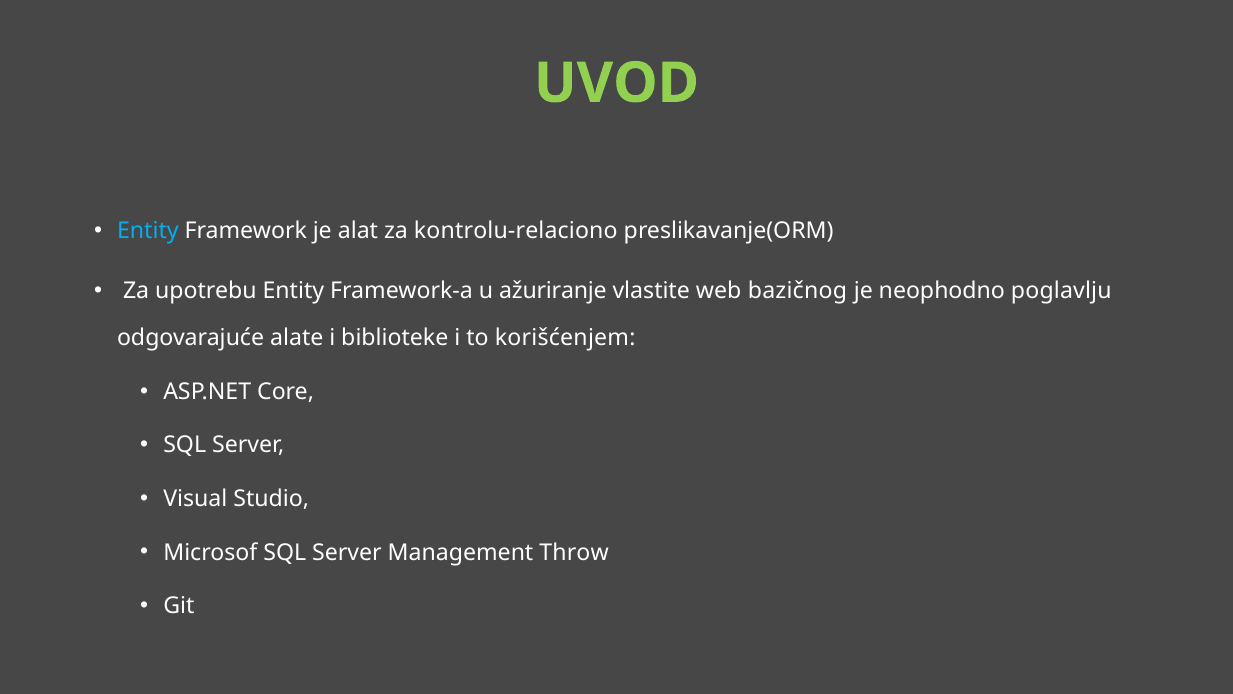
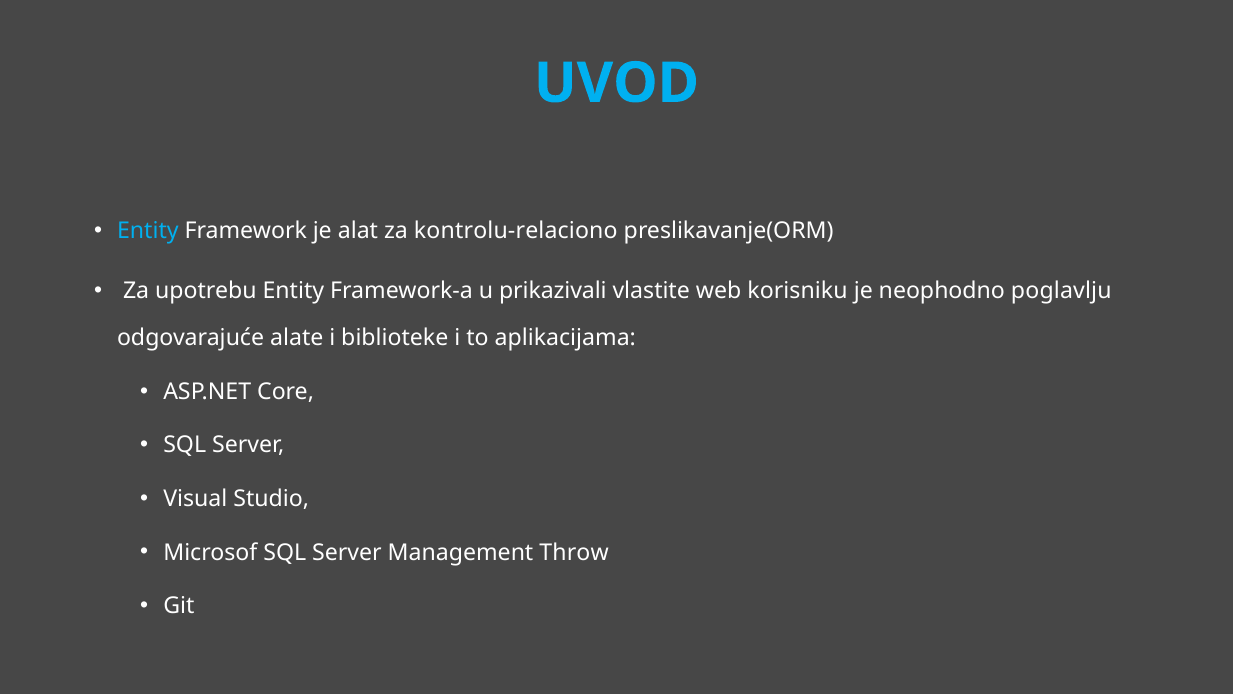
UVOD colour: light green -> light blue (616, 83)
ažuriranje: ažuriranje -> prikazivali (553, 291)
bazičnog: bazičnog -> korisniku (798, 291)
korišćenjem: korišćenjem -> aplikacijama (565, 338)
